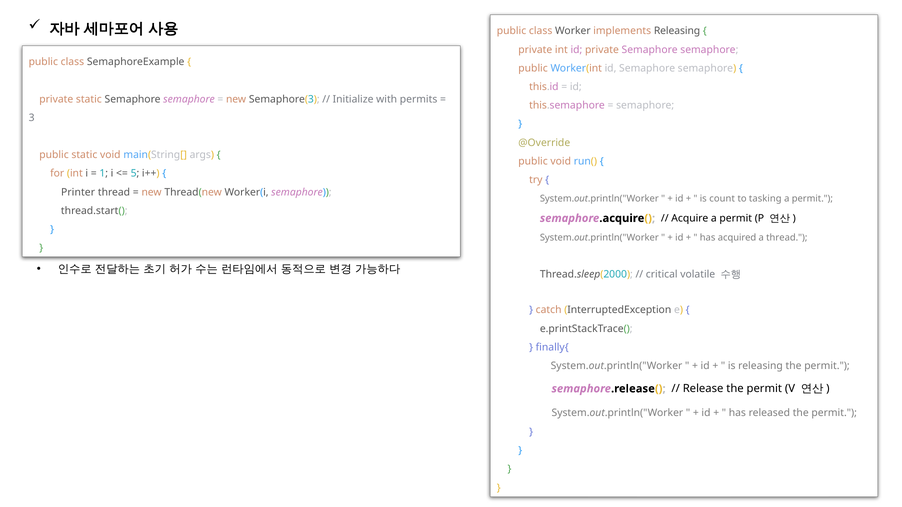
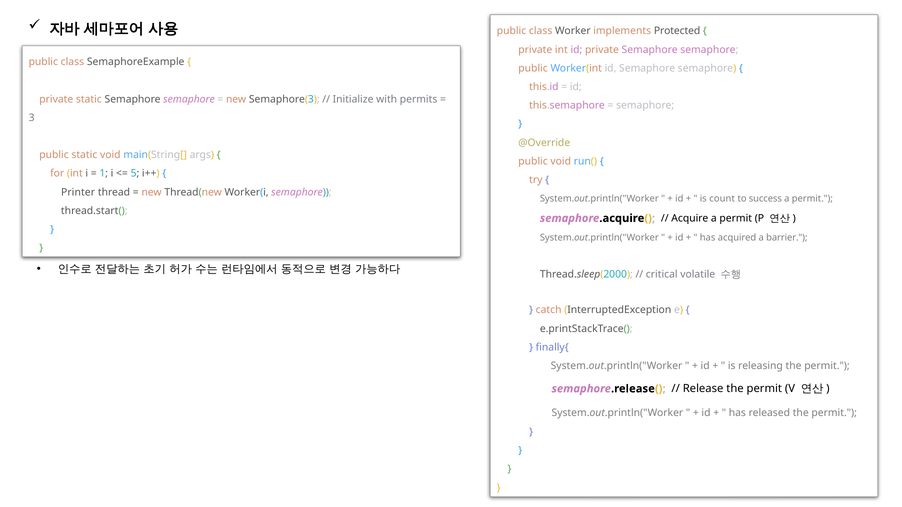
implements Releasing: Releasing -> Protected (677, 31)
tasking: tasking -> success (765, 199)
a thread: thread -> barrier (787, 238)
